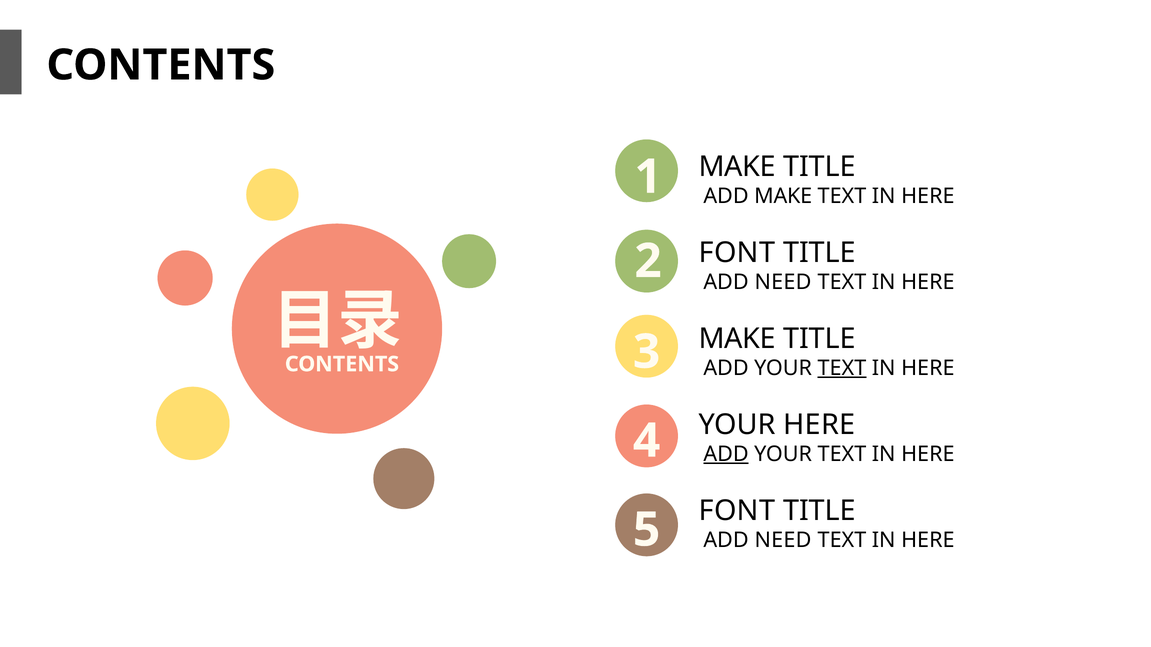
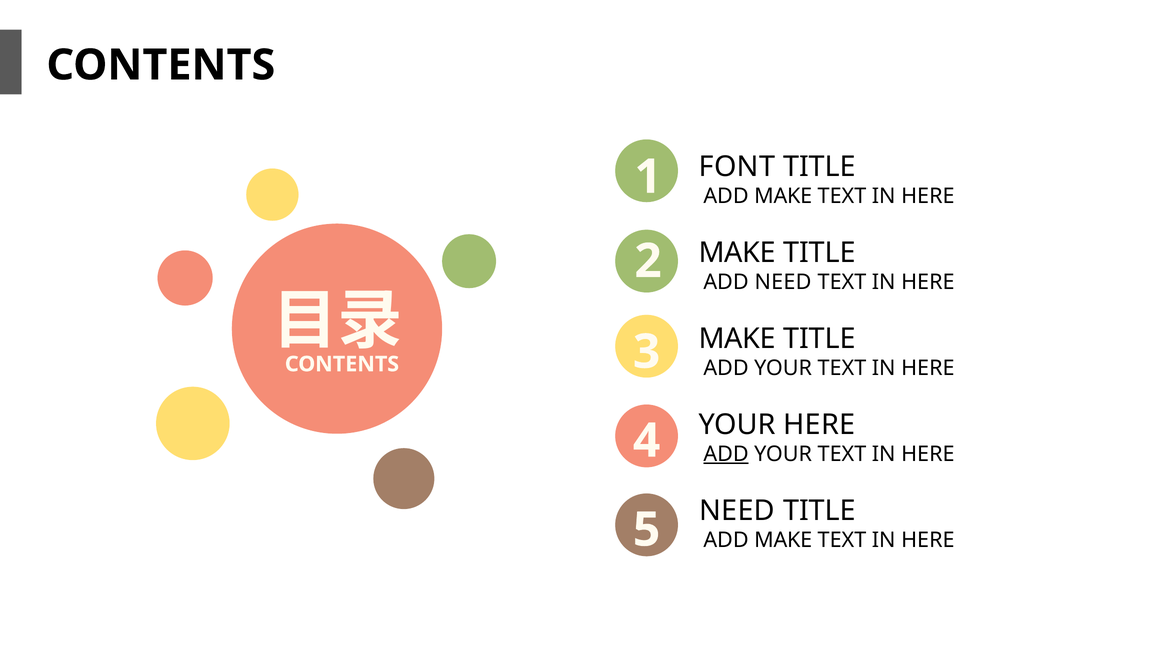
MAKE: MAKE -> FONT (737, 167)
FONT: FONT -> MAKE (737, 253)
TEXT underline: present -> none (842, 368)
FONT: FONT -> NEED (737, 511)
NEED: NEED -> MAKE (783, 540)
